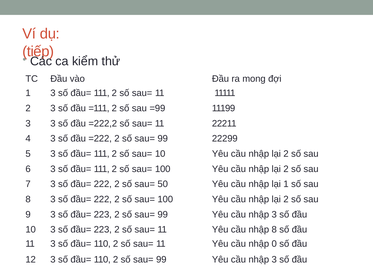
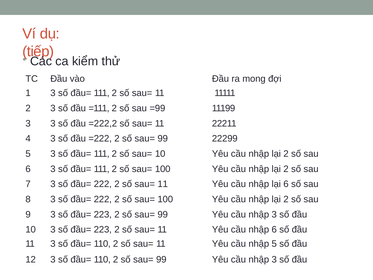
50: 50 -> 11 (163, 184)
lại 1: 1 -> 6 (286, 184)
nhập 8: 8 -> 6 (274, 229)
nhập 0: 0 -> 5 (274, 244)
